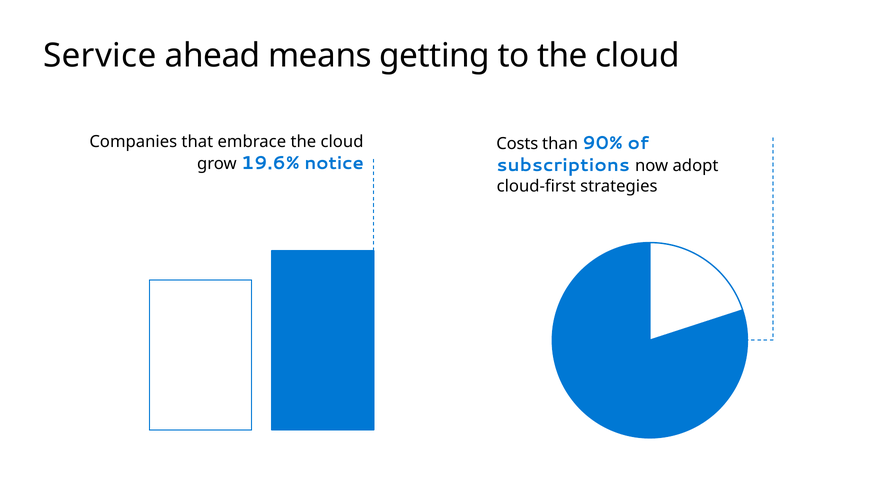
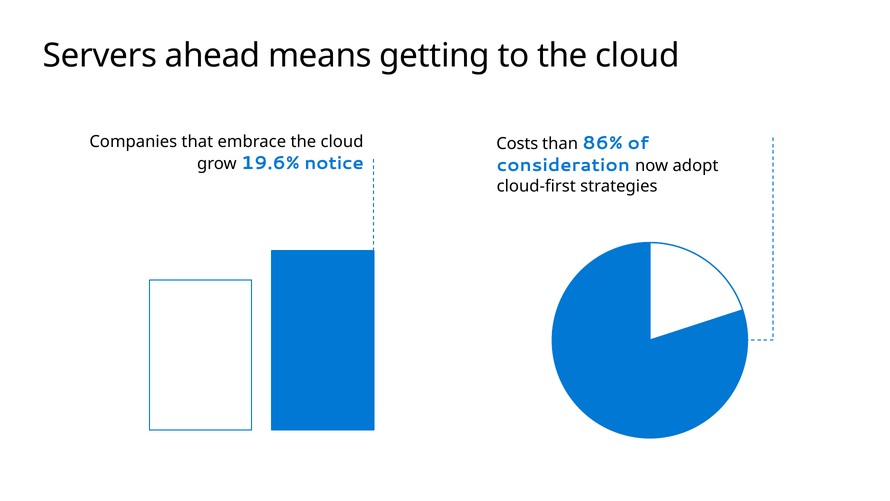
Service: Service -> Servers (100, 56)
90%: 90% -> 86% (603, 143)
subscriptions: subscriptions -> consideration (563, 165)
